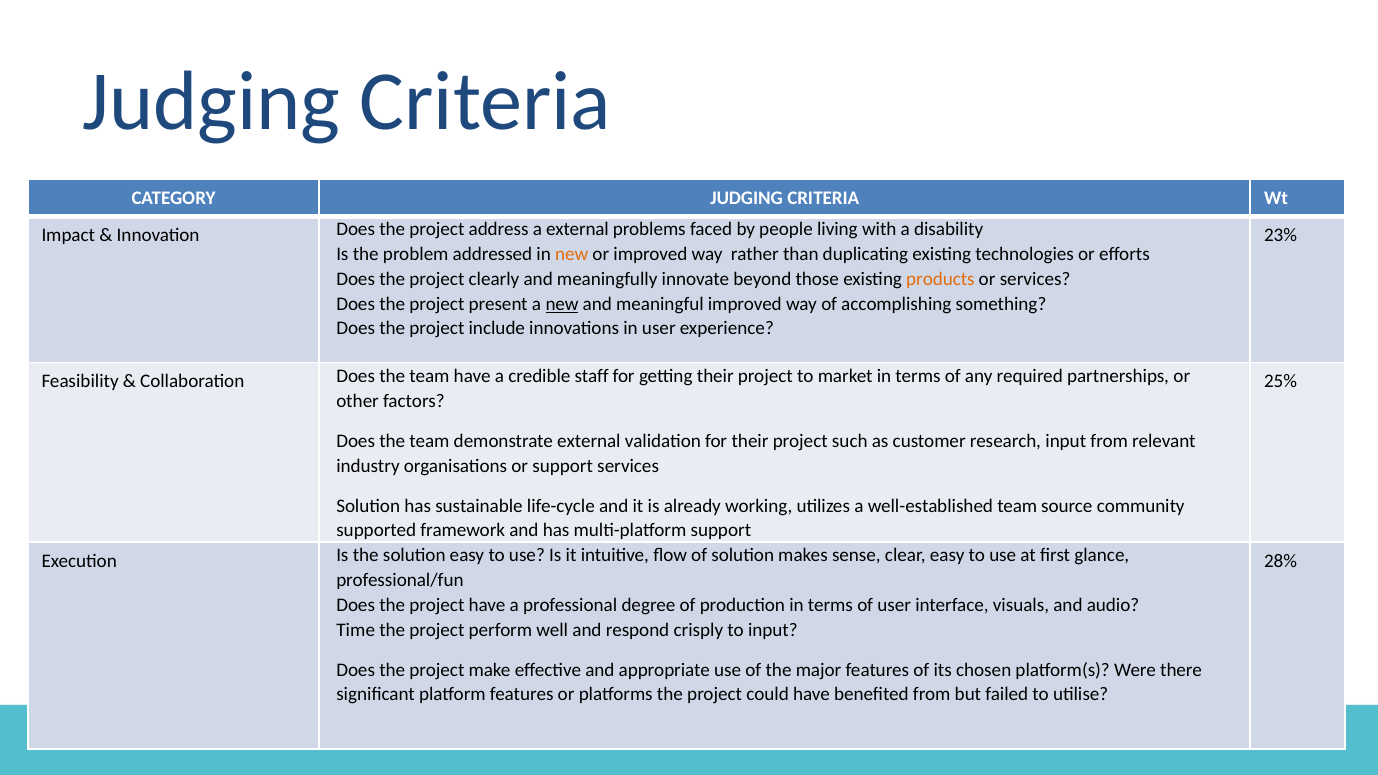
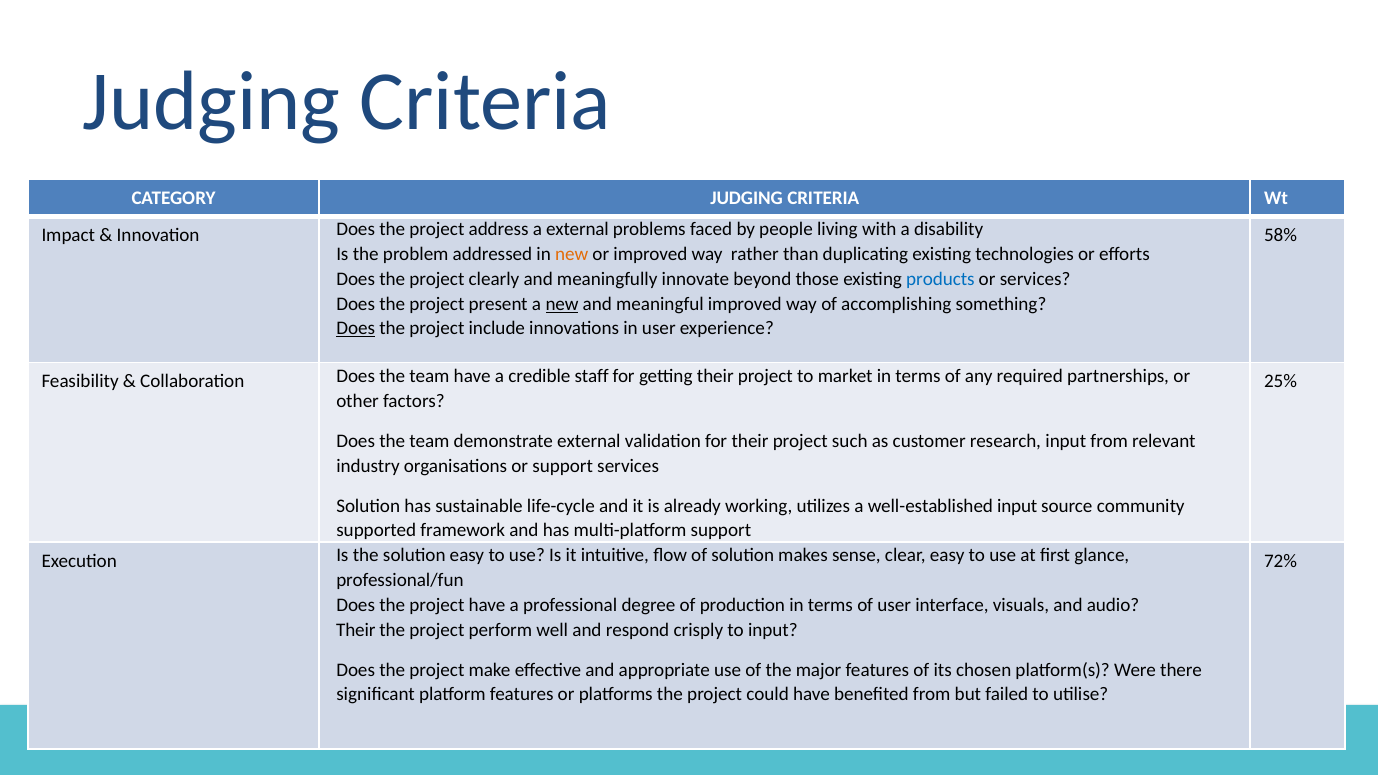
23%: 23% -> 58% (1281, 235)
products colour: orange -> blue (940, 279)
Does underline: none -> present (356, 329)
well-established team: team -> input (1017, 506)
28%: 28% -> 72% (1281, 561)
Time: Time -> Their (356, 630)
